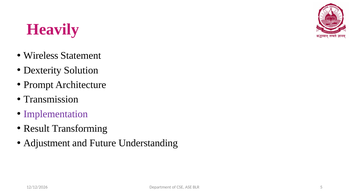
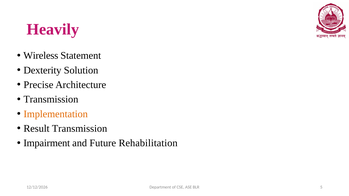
Prompt: Prompt -> Precise (38, 85)
Implementation colour: purple -> orange (56, 114)
Result Transforming: Transforming -> Transmission (80, 129)
Adjustment: Adjustment -> Impairment (47, 143)
Understanding: Understanding -> Rehabilitation (148, 143)
